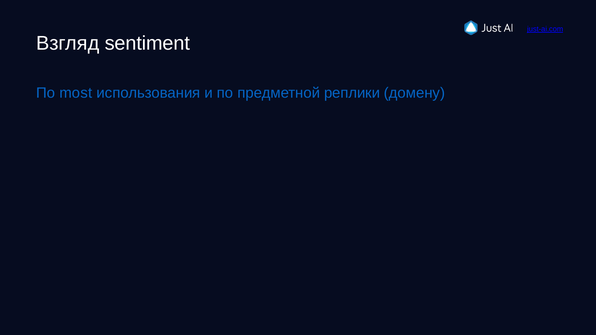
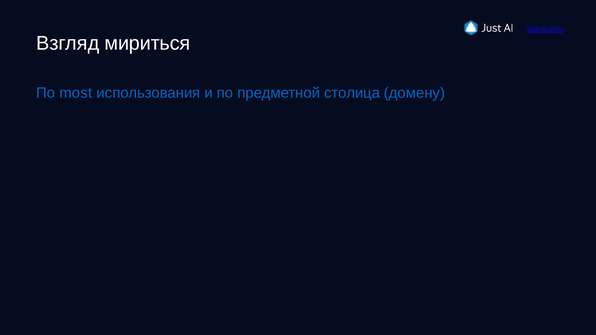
sentiment: sentiment -> мириться (147, 43)
реплики: реплики -> столица (352, 93)
